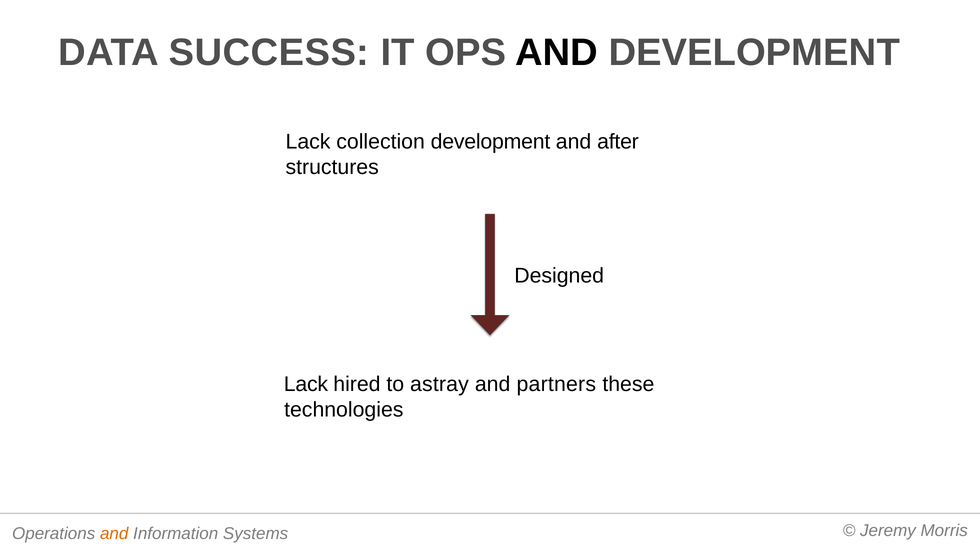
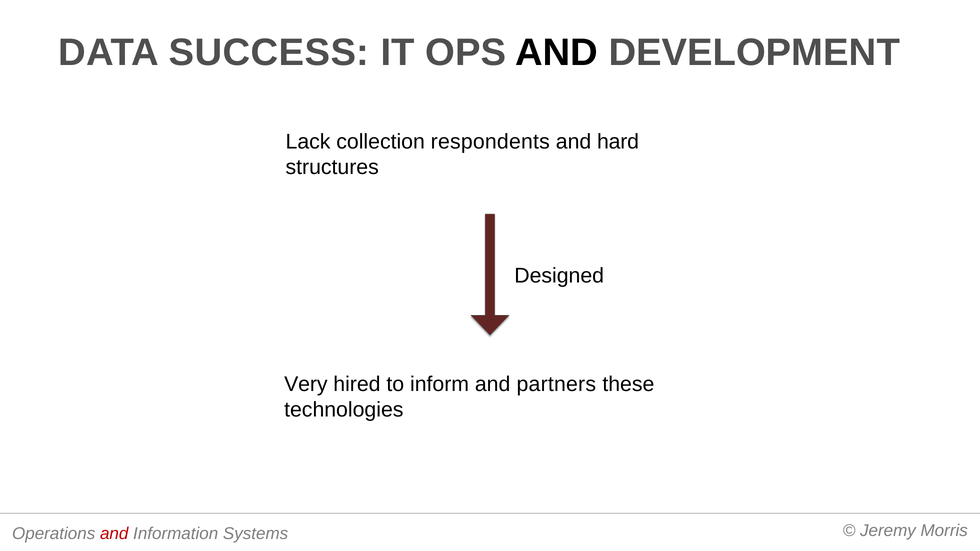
collection development: development -> respondents (490, 142)
after: after -> hard (618, 142)
Lack: Lack -> Very (306, 384)
astray: astray -> inform (440, 384)
and colour: orange -> red (114, 534)
